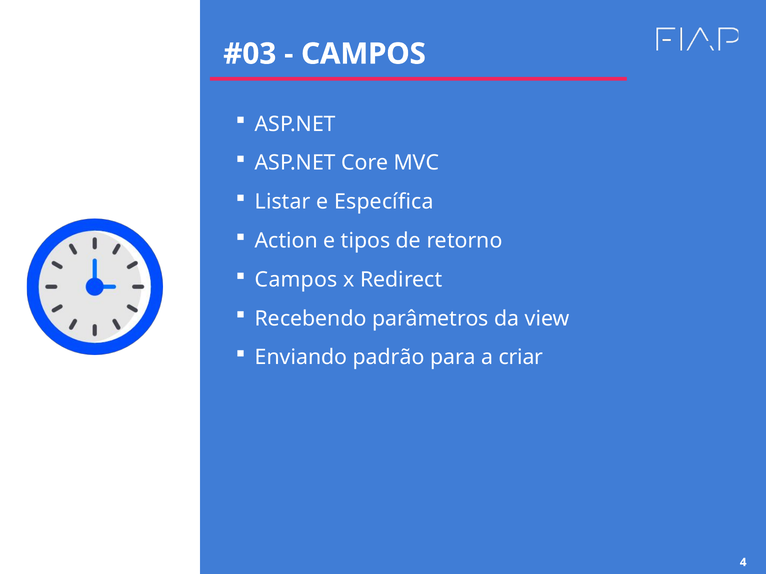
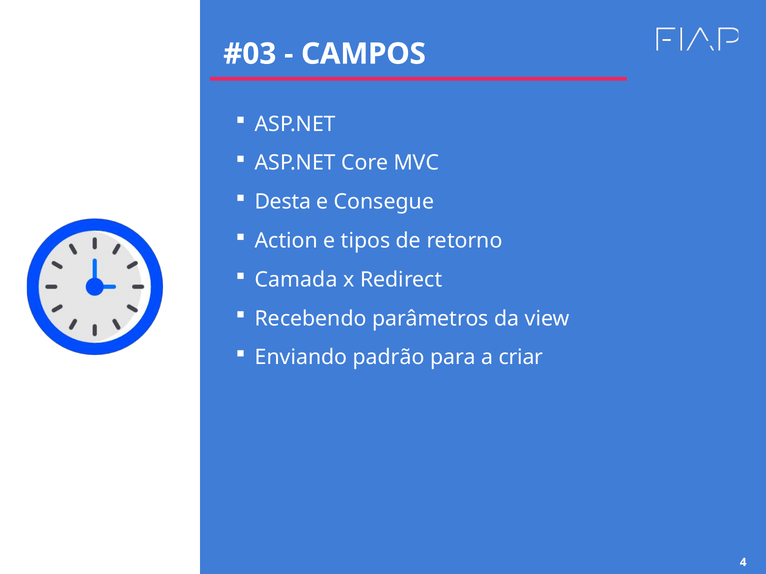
Listar: Listar -> Desta (283, 202)
Específica: Específica -> Consegue (384, 202)
Campos: Campos -> Camada (296, 280)
